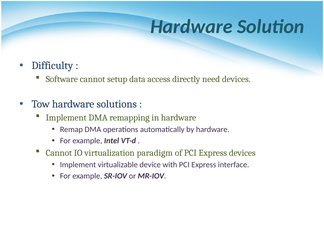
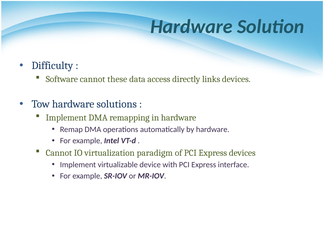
setup: setup -> these (117, 79)
need: need -> links (211, 79)
